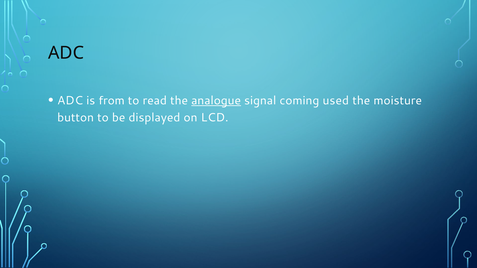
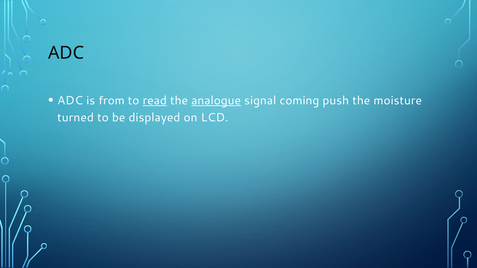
read underline: none -> present (155, 101)
used: used -> push (336, 101)
button: button -> turned (76, 118)
